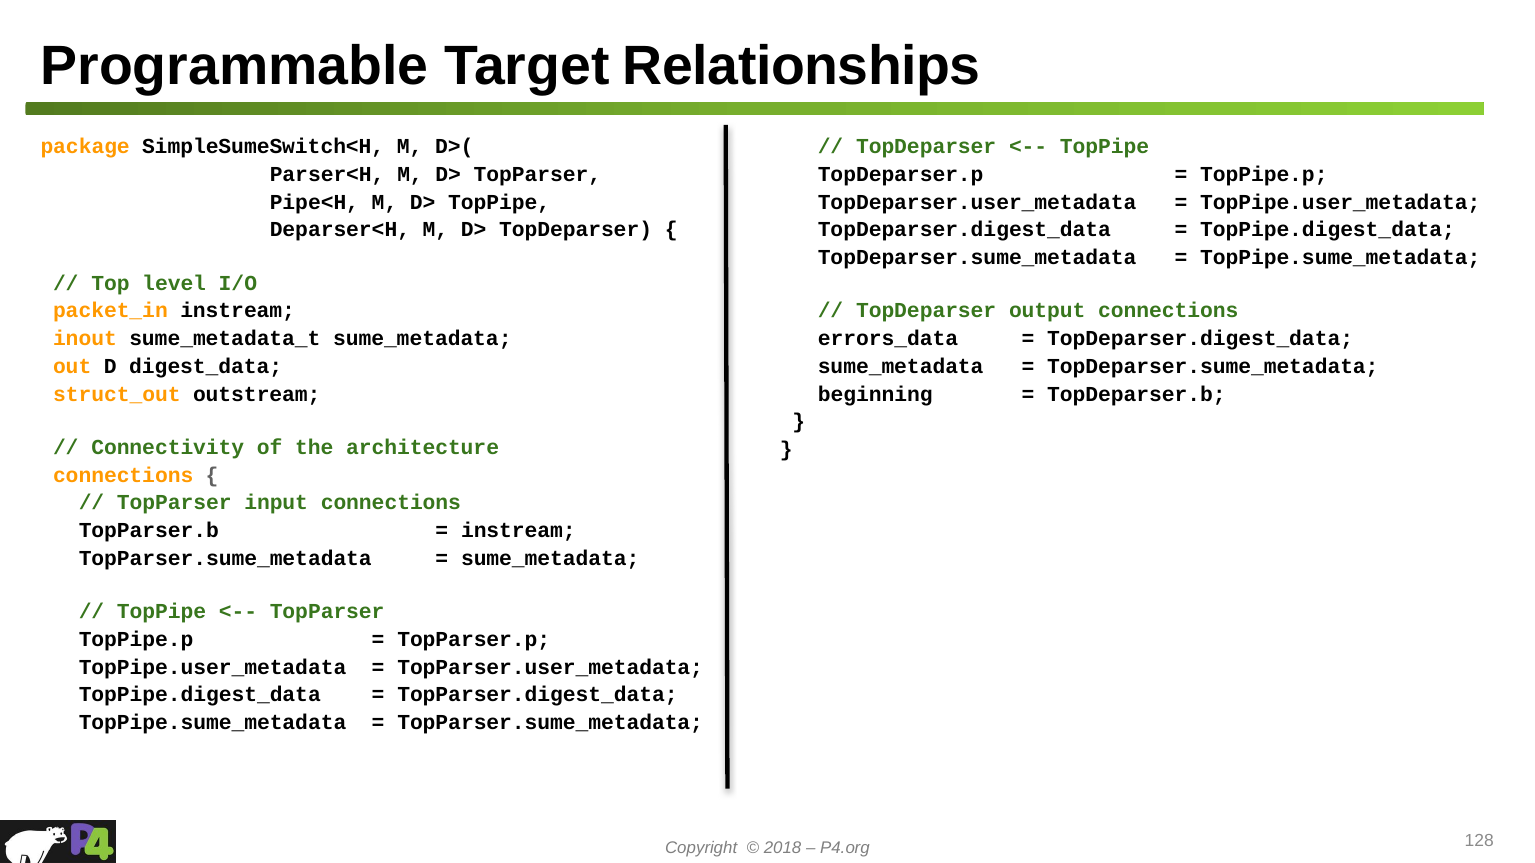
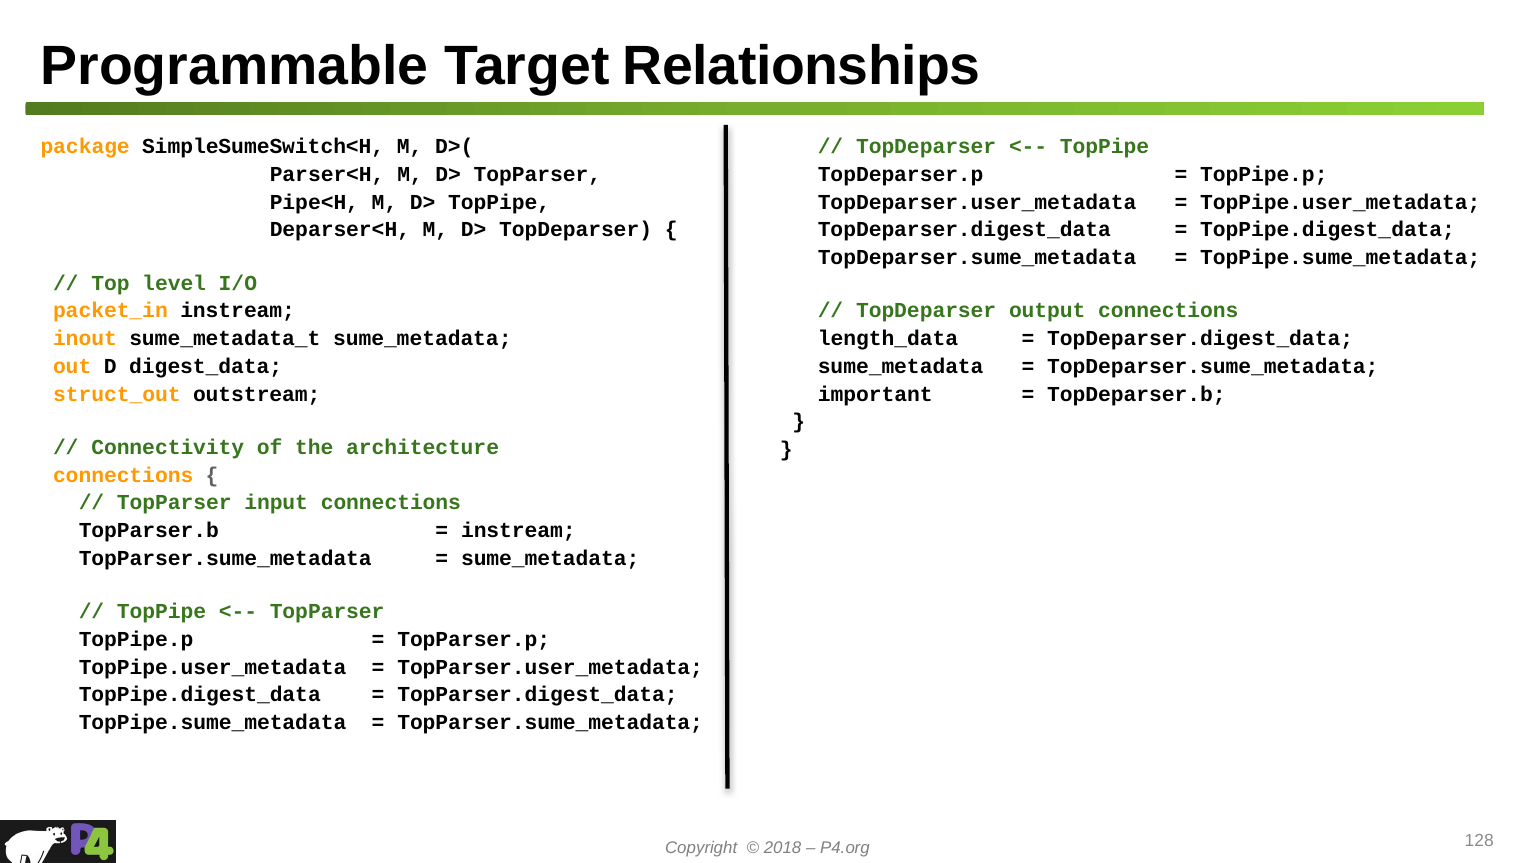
errors_data: errors_data -> length_data (888, 339)
beginning: beginning -> important (875, 394)
